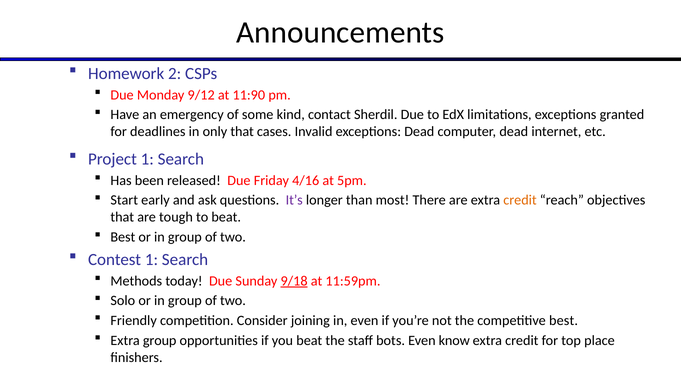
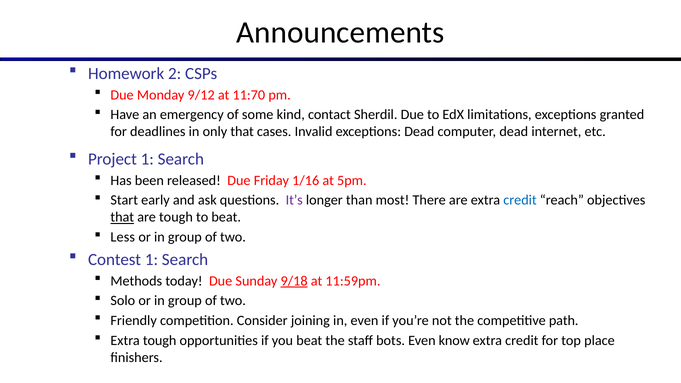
11:90: 11:90 -> 11:70 (249, 95)
4/16: 4/16 -> 1/16 (306, 180)
credit colour: orange -> blue (520, 200)
that underline: none -> present (122, 217)
Best: Best -> Less (123, 237)
competitive best: best -> path (564, 321)
Extra group: group -> tough (160, 341)
